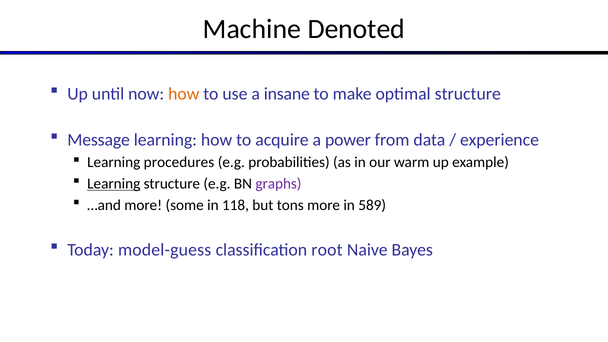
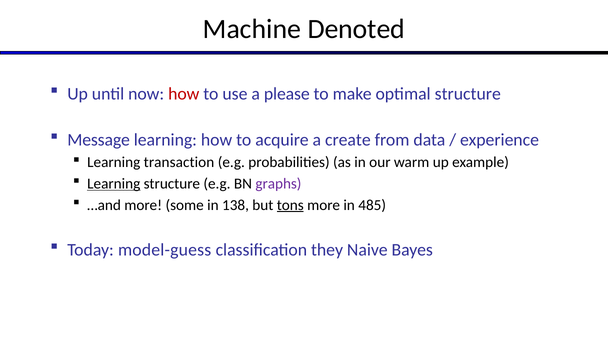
how colour: orange -> red (184, 94)
insane: insane -> please (287, 94)
power: power -> create (348, 140)
procedures: procedures -> transaction (179, 162)
118: 118 -> 138 (236, 205)
tons underline: none -> present (290, 205)
589: 589 -> 485 (372, 205)
root: root -> they (327, 250)
